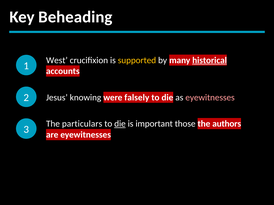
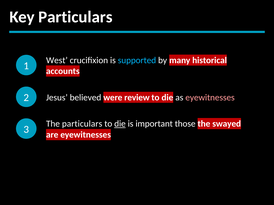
Key Beheading: Beheading -> Particulars (75, 17)
supported colour: yellow -> light blue (137, 60)
historical underline: present -> none (210, 60)
knowing: knowing -> believed (85, 98)
falsely: falsely -> review (137, 98)
authors: authors -> swayed (227, 124)
